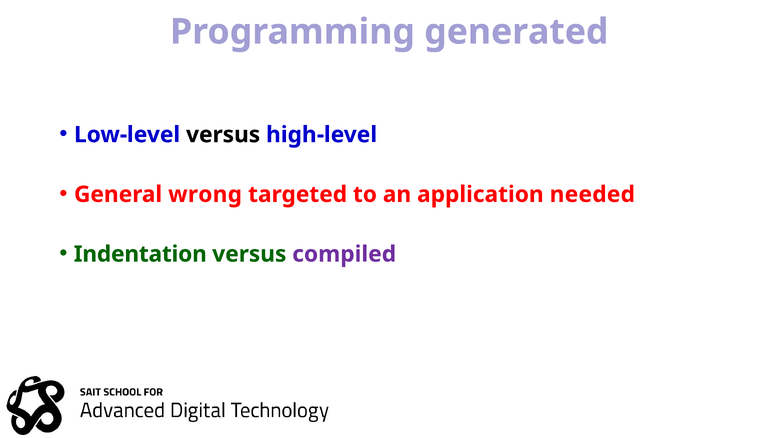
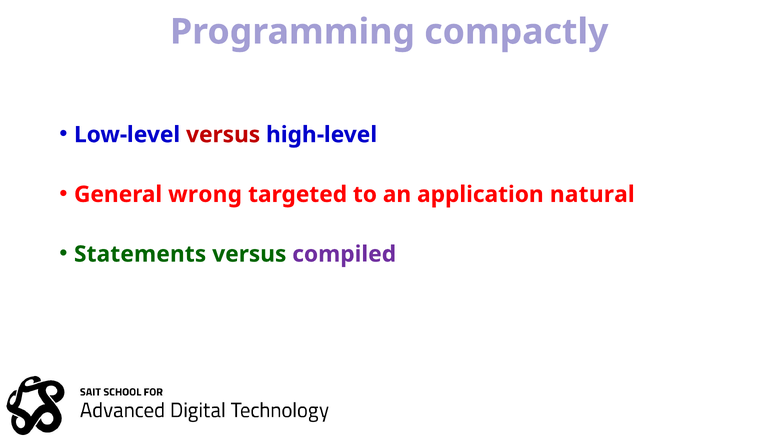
generated: generated -> compactly (516, 32)
versus colour: black -> red (223, 135)
needed: needed -> natural (592, 195)
Indentation: Indentation -> Statements (140, 254)
